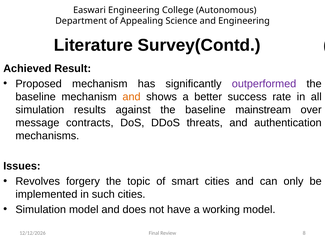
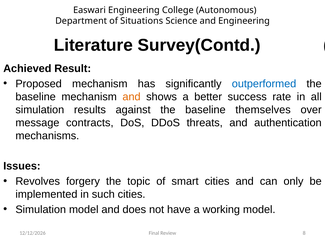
Appealing: Appealing -> Situations (142, 21)
outperformed colour: purple -> blue (264, 84)
mainstream: mainstream -> themselves (263, 110)
